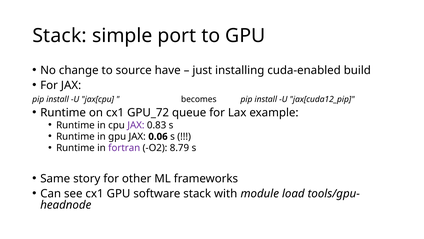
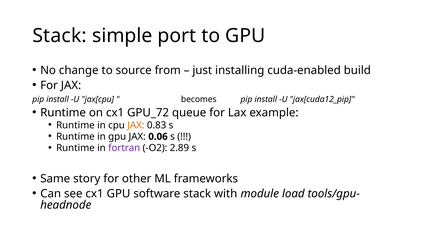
have: have -> from (168, 70)
JAX colour: purple -> orange (136, 125)
8.79: 8.79 -> 2.89 (179, 148)
